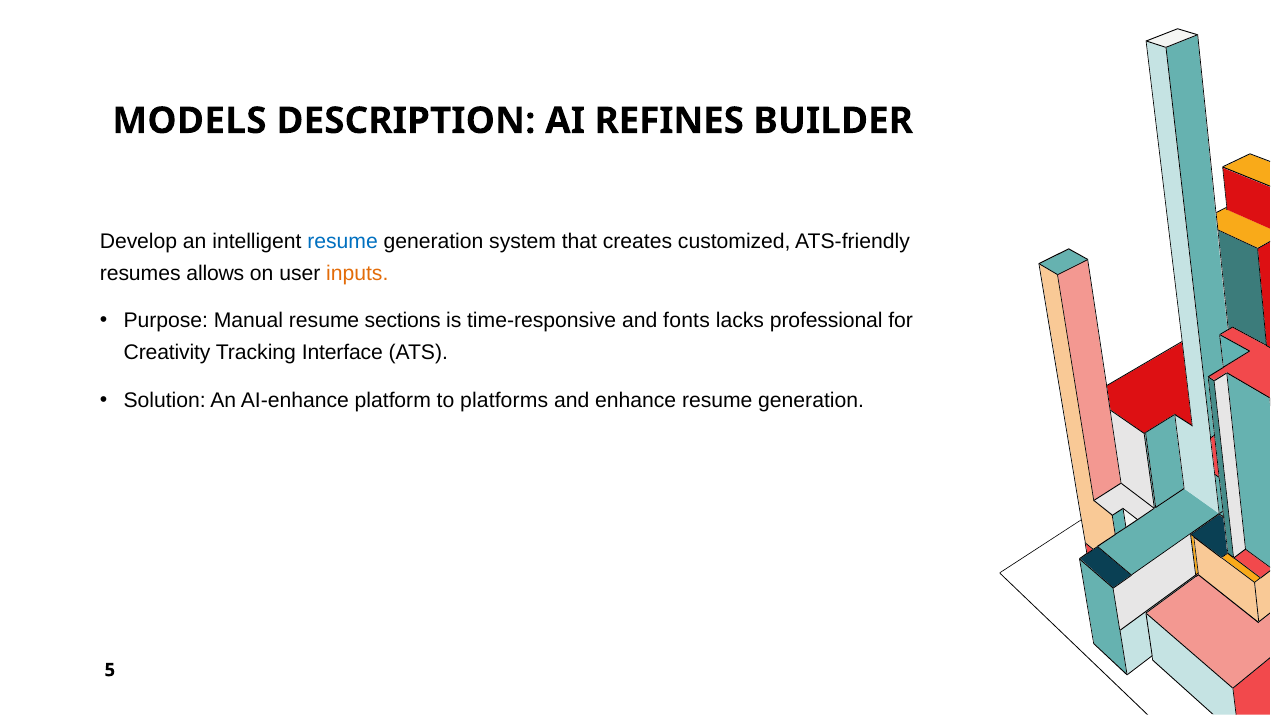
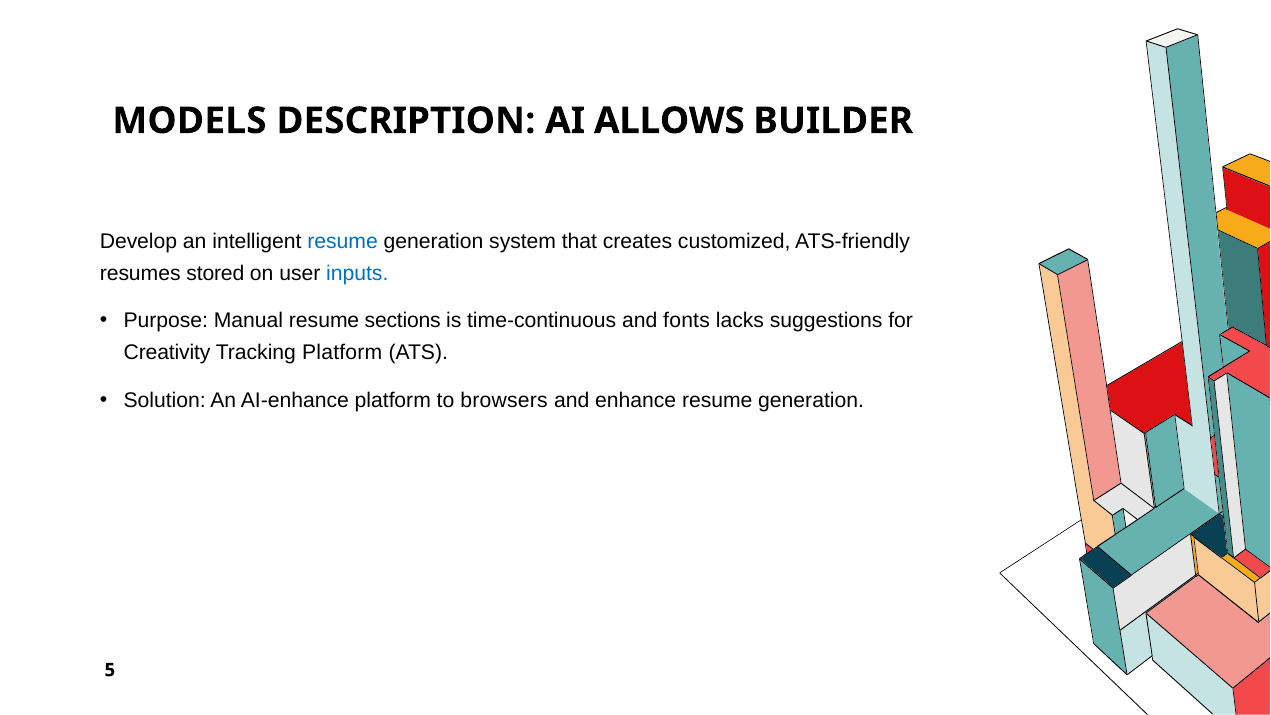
REFINES: REFINES -> ALLOWS (669, 121)
allows: allows -> stored (215, 273)
inputs colour: orange -> blue (357, 273)
time-responsive: time-responsive -> time-continuous (542, 321)
professional: professional -> suggestions (826, 321)
Tracking Interface: Interface -> Platform (342, 353)
platforms: platforms -> browsers (504, 400)
